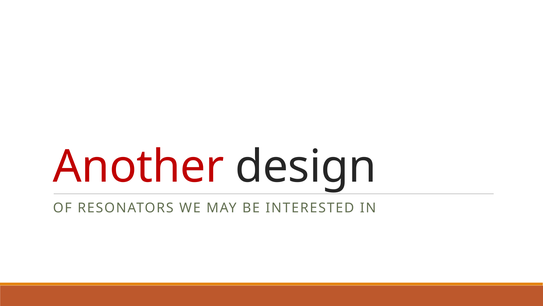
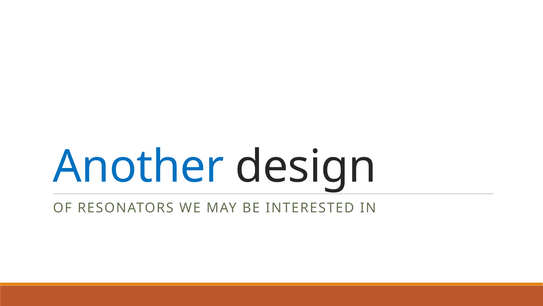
Another colour: red -> blue (139, 166)
